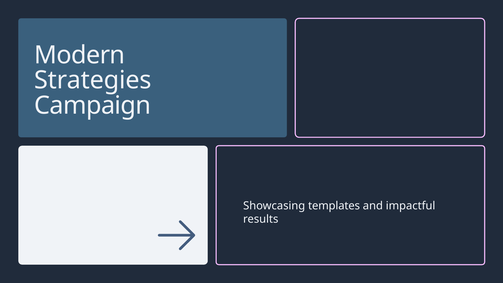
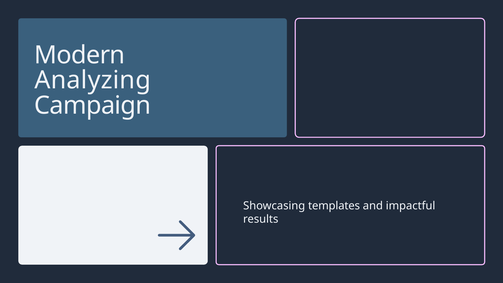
Strategies: Strategies -> Analyzing (93, 80)
